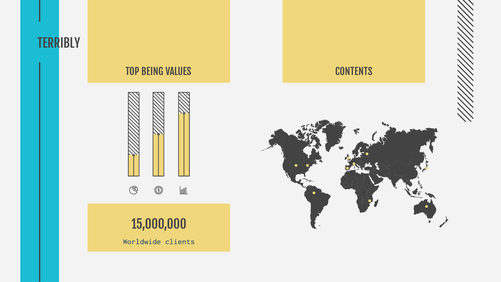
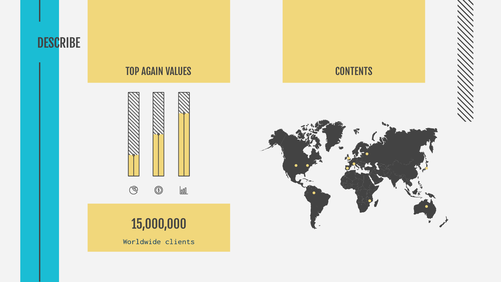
TERRIBLY: TERRIBLY -> DESCRIBE (59, 44)
BEING: BEING -> AGAIN (152, 72)
